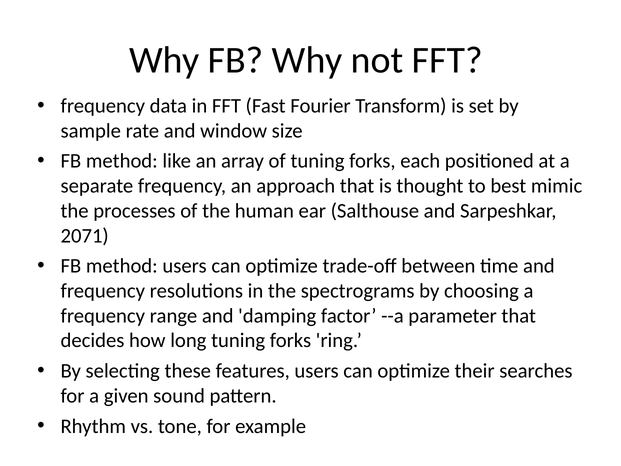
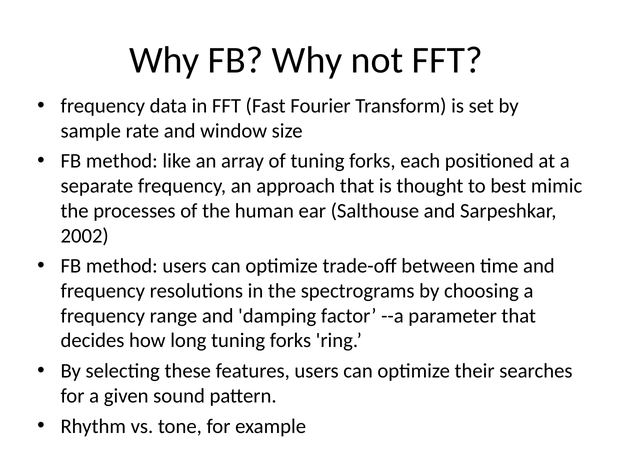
2071: 2071 -> 2002 (85, 236)
